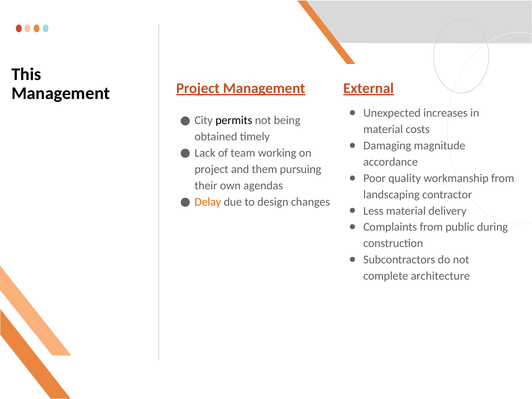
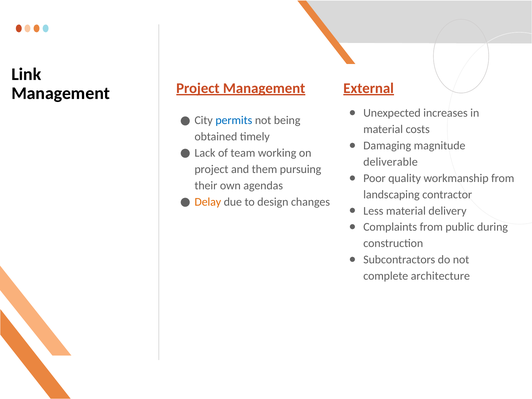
This: This -> Link (26, 74)
permits colour: black -> blue (234, 120)
accordance: accordance -> deliverable (391, 162)
